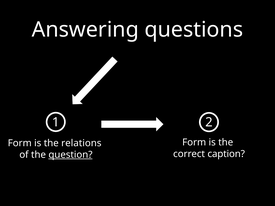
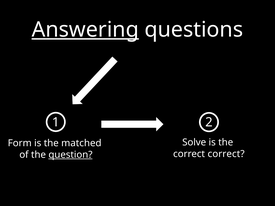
Answering underline: none -> present (85, 30)
Form: Form -> Solve (194, 142)
relations: relations -> matched (81, 143)
correct caption: caption -> correct (226, 154)
